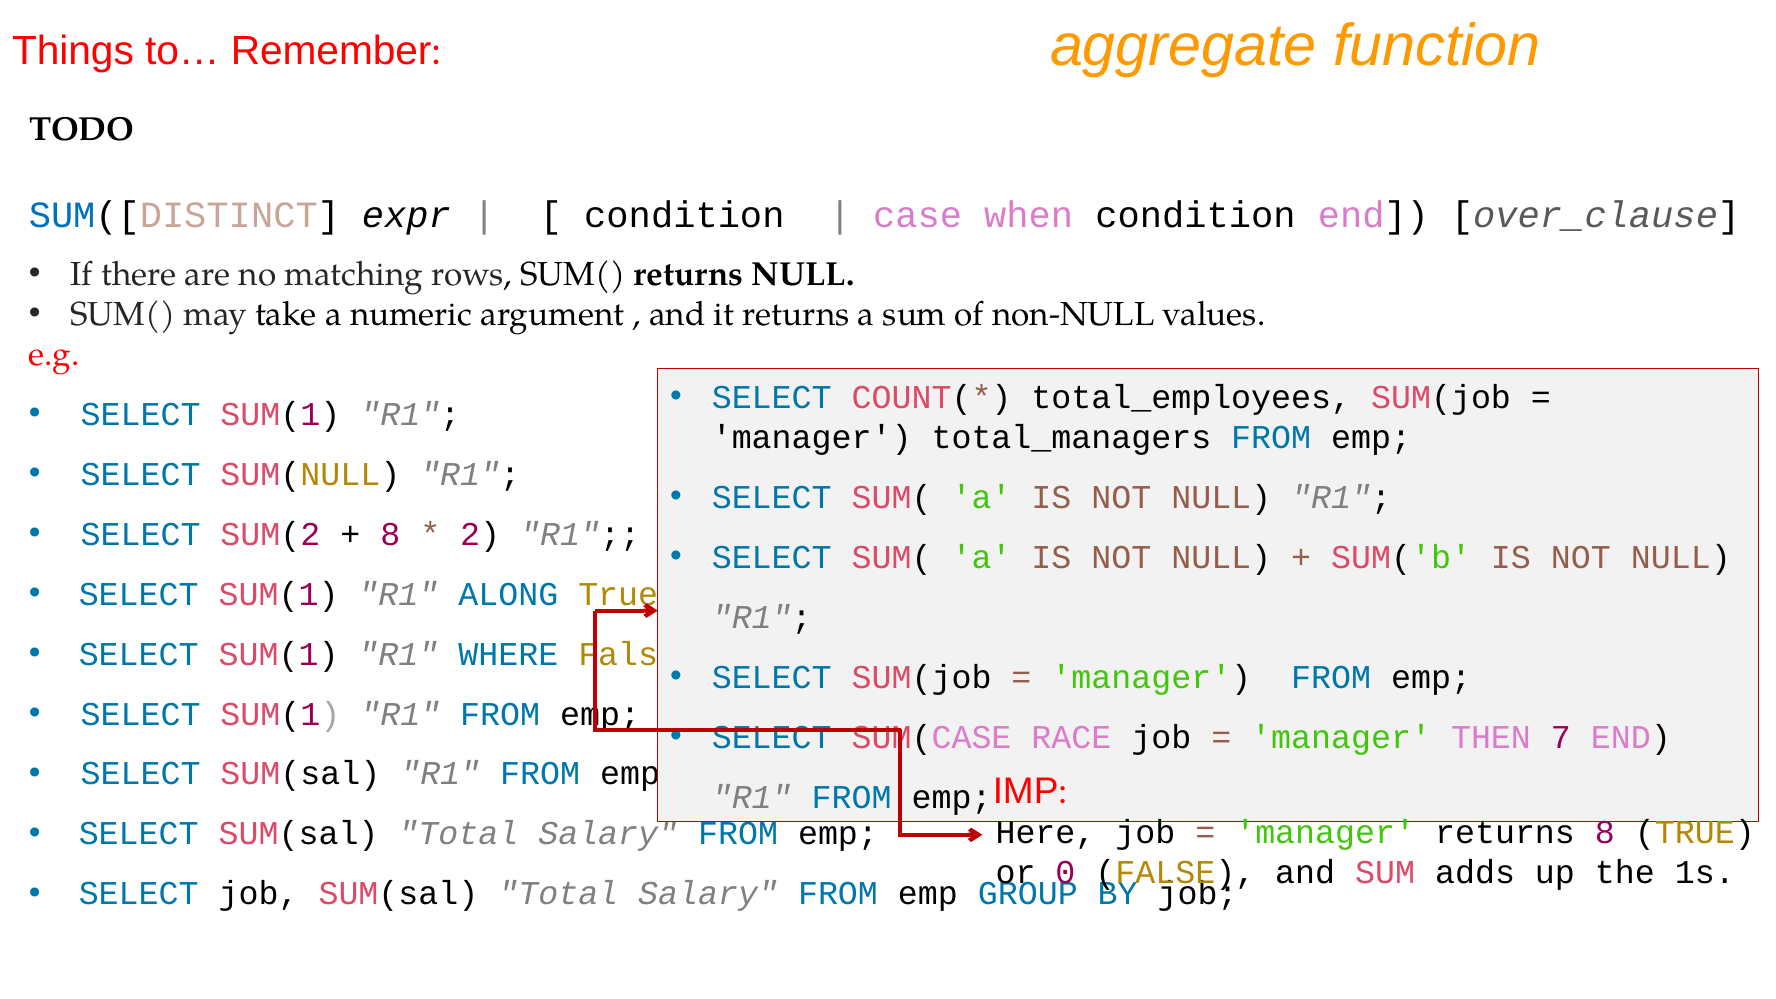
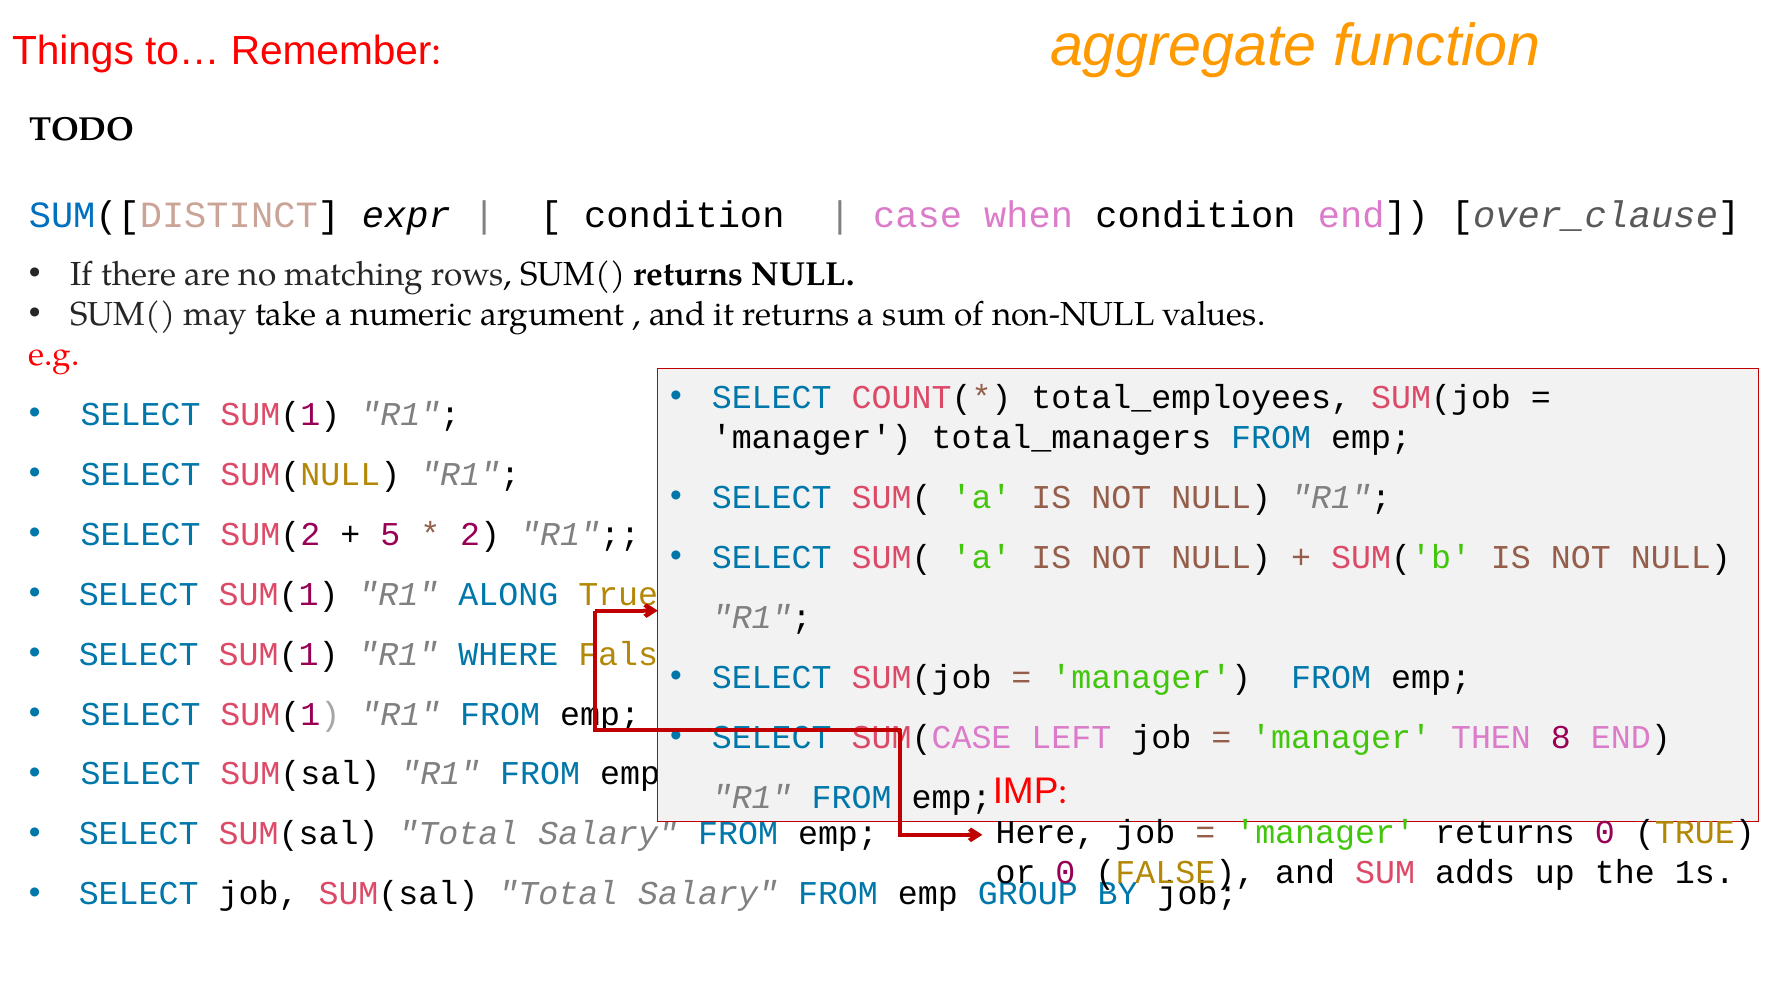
8: 8 -> 5 (390, 534)
RACE: RACE -> LEFT (1071, 737)
7: 7 -> 8 (1561, 737)
returns 8: 8 -> 0 (1605, 833)
